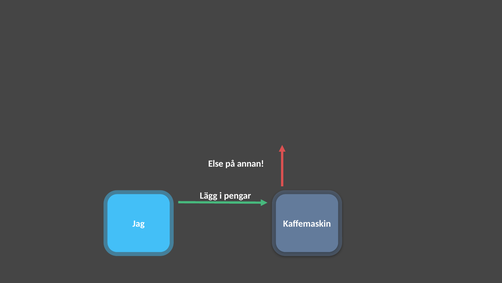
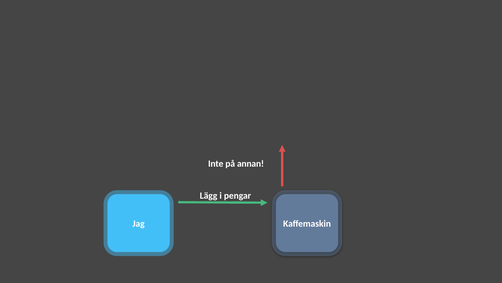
Else: Else -> Inte (216, 163)
